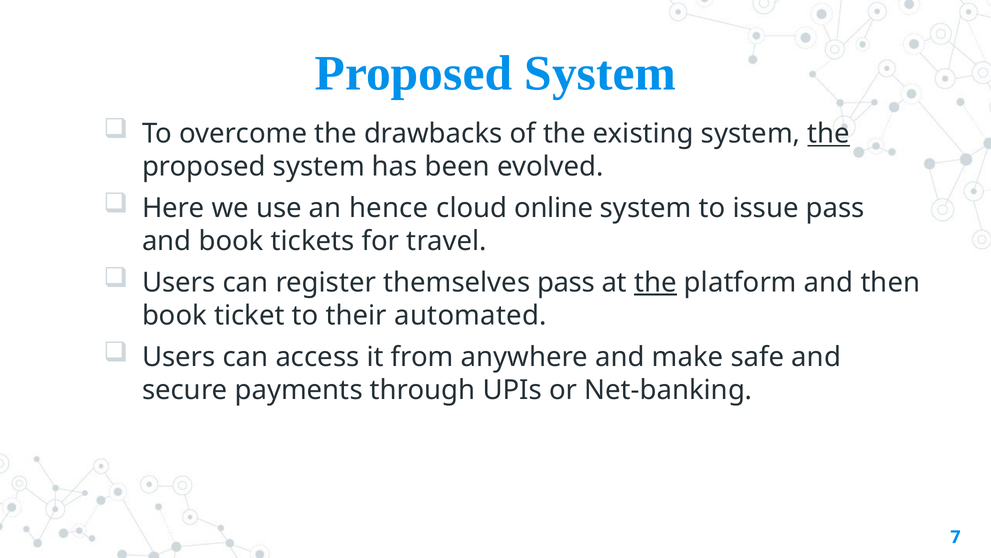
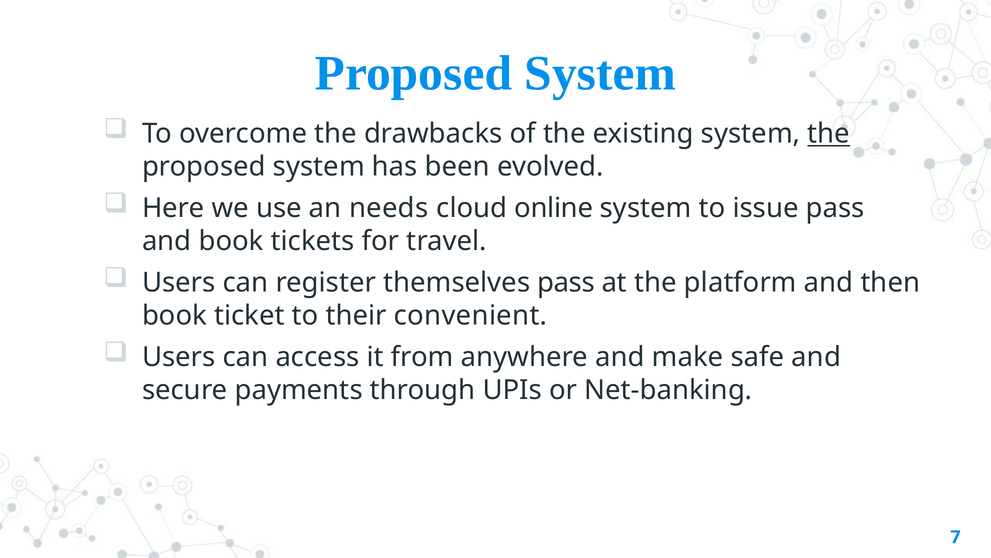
hence: hence -> needs (389, 208)
the underline: present -> none (655, 282)
automated: automated -> convenient (471, 315)
